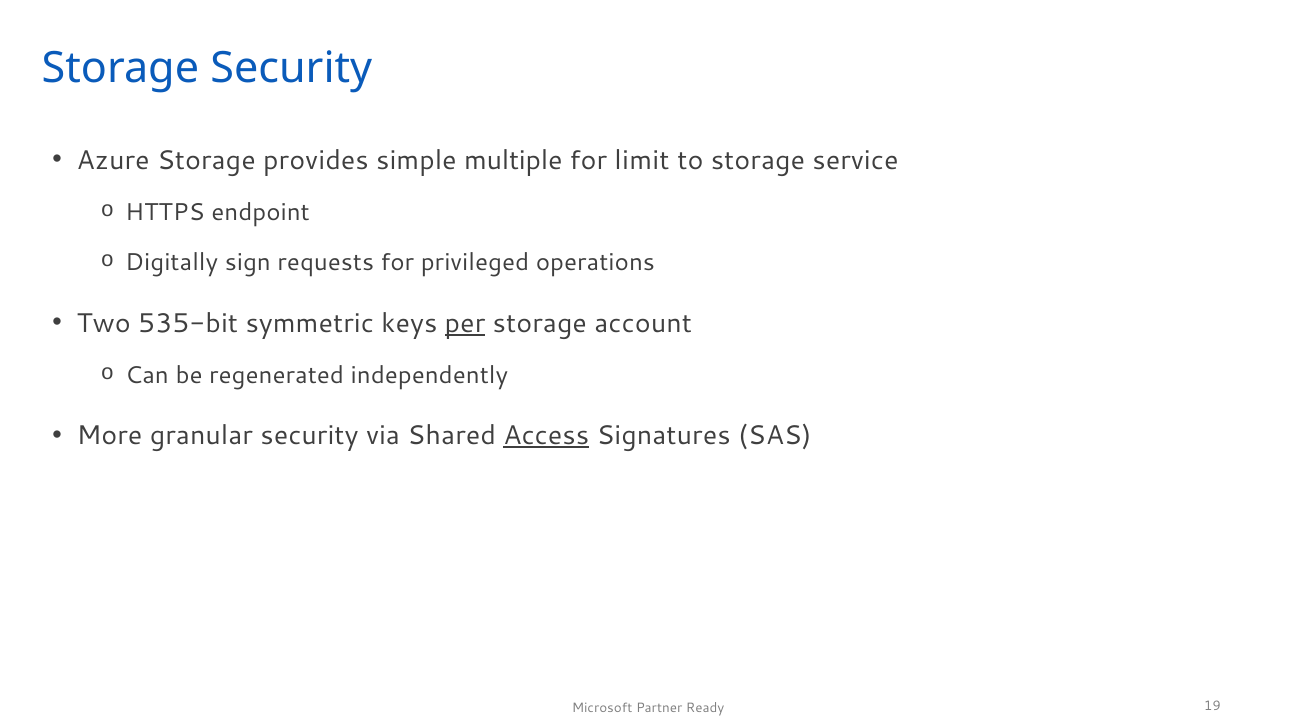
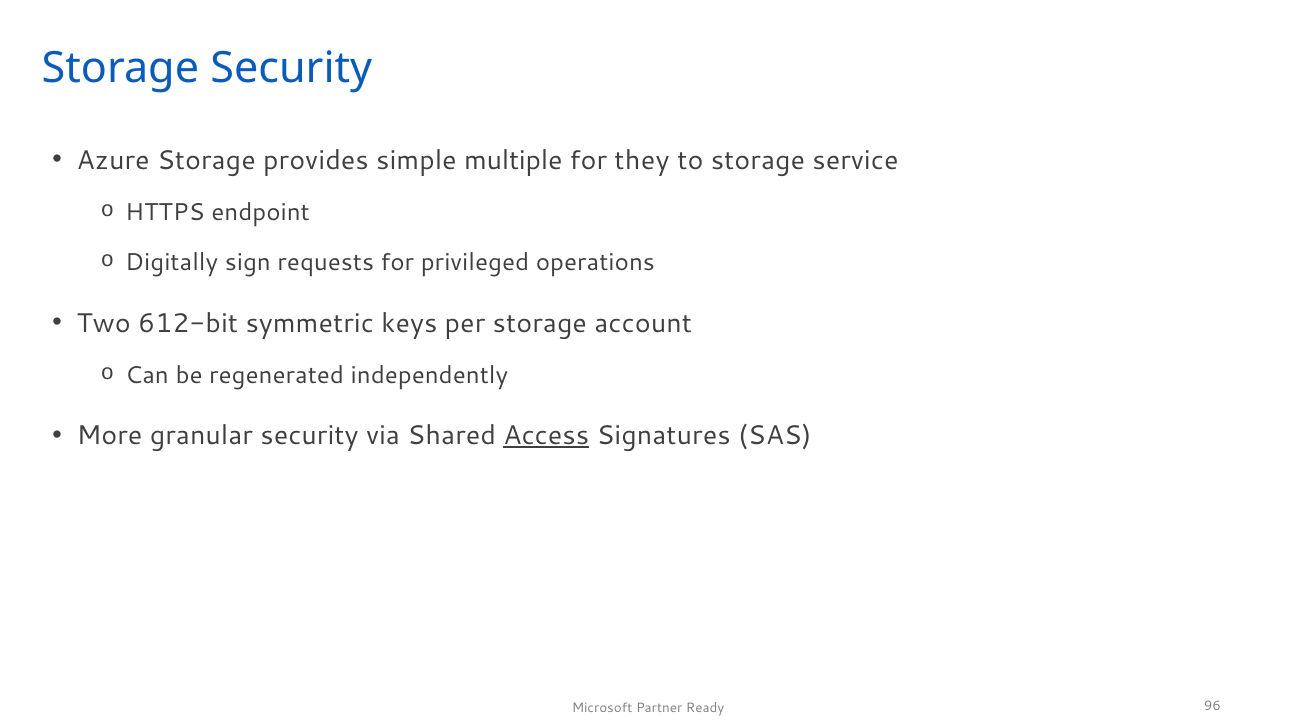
limit: limit -> they (642, 160)
535-bit: 535-bit -> 612-bit (188, 323)
per underline: present -> none (465, 323)
19: 19 -> 96 (1212, 706)
